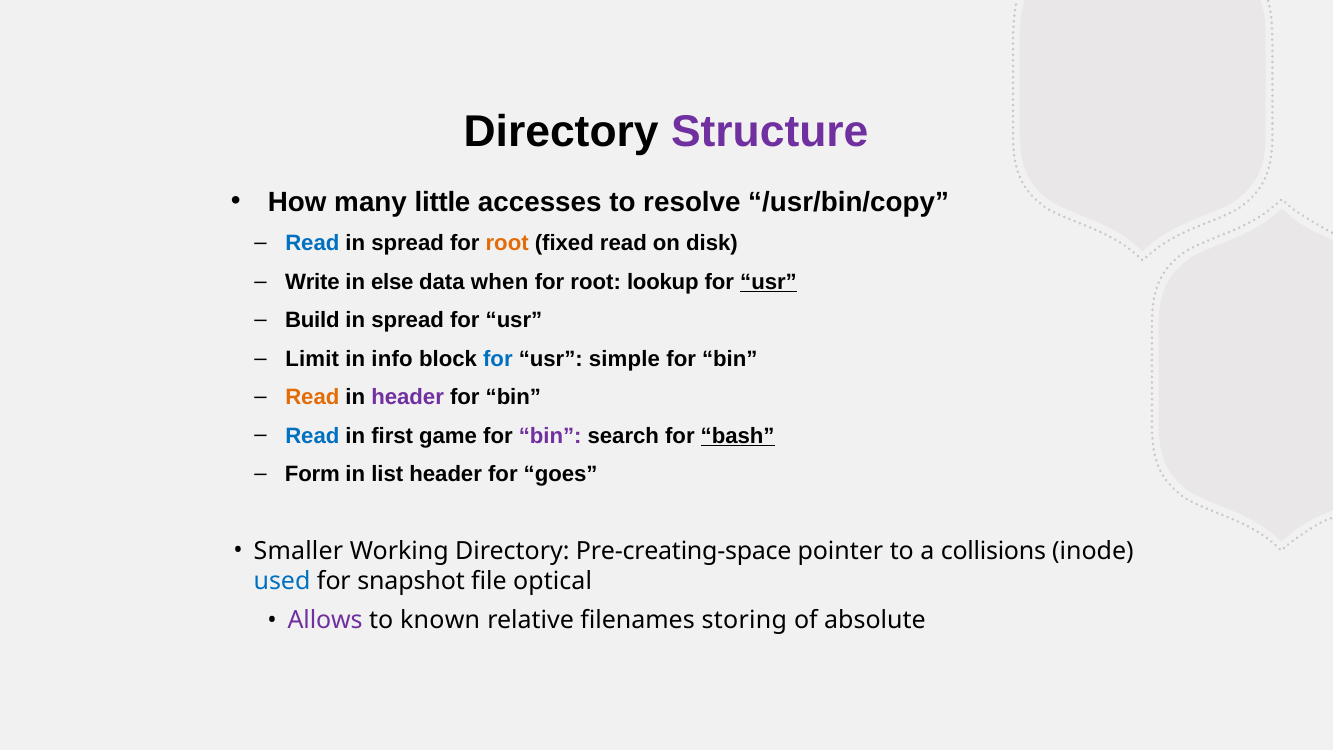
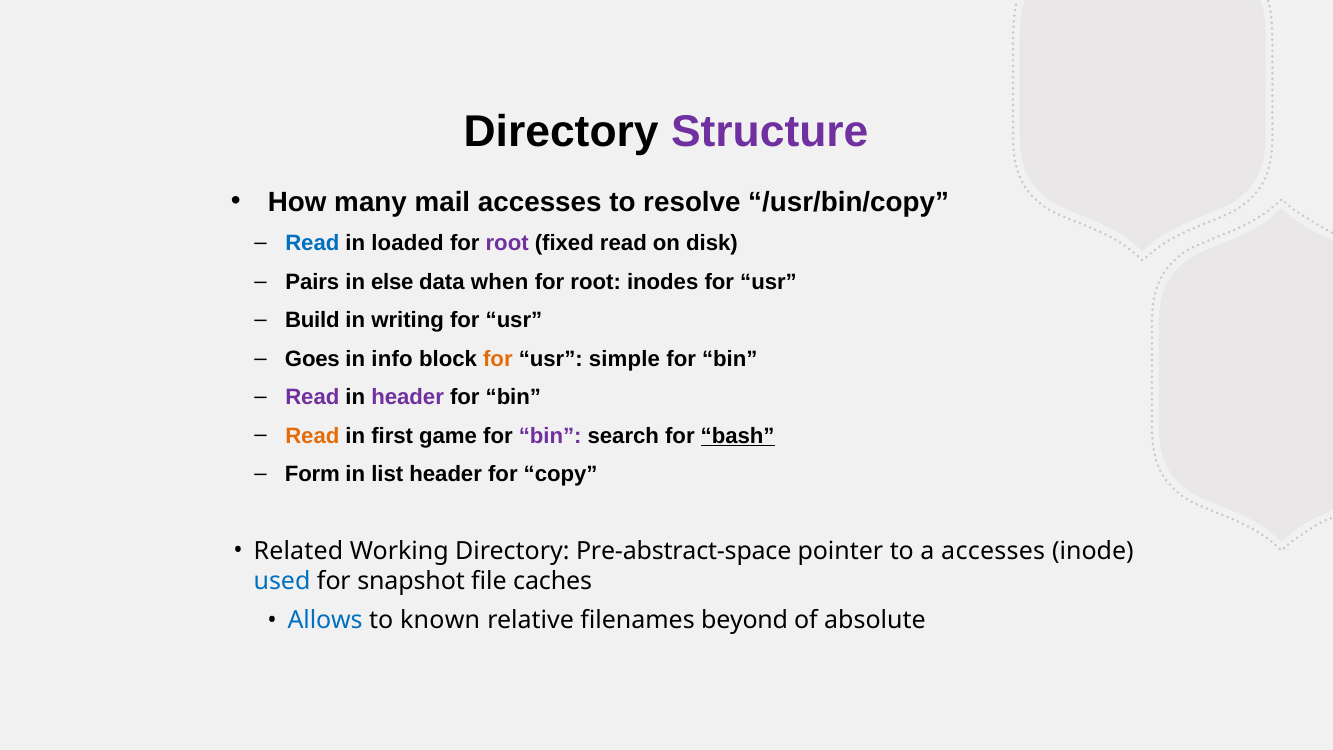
little: little -> mail (442, 202)
spread: spread -> loaded (407, 244)
root colour: orange -> purple (507, 244)
Write: Write -> Pairs (312, 282)
lookup: lookup -> inodes (663, 282)
usr underline: present -> none (768, 282)
spread: spread -> writing (408, 320)
Limit: Limit -> Goes (312, 359)
for colour: blue -> orange (498, 359)
Read colour: orange -> purple (312, 397)
Read colour: blue -> orange (312, 436)
goes: goes -> copy (561, 474)
Smaller: Smaller -> Related (298, 551)
Pre-creating-space: Pre-creating-space -> Pre-abstract-space (684, 551)
a collisions: collisions -> accesses (993, 551)
optical: optical -> caches (553, 581)
Allows colour: purple -> blue (325, 621)
storing: storing -> beyond (745, 621)
